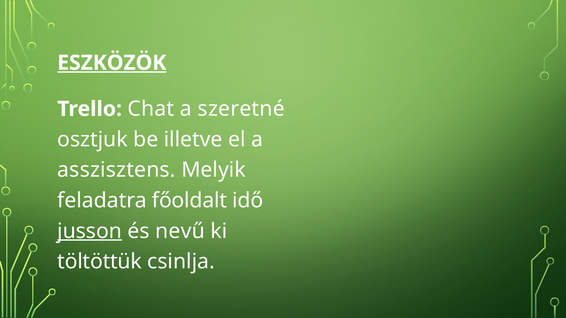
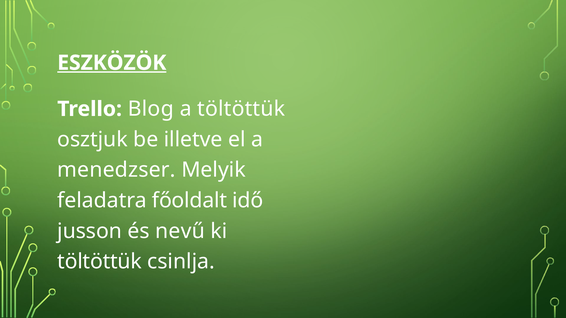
Chat: Chat -> Blog (151, 109)
a szeretné: szeretné -> töltöttük (241, 109)
asszisztens: asszisztens -> menedzser (116, 170)
jusson underline: present -> none (90, 231)
